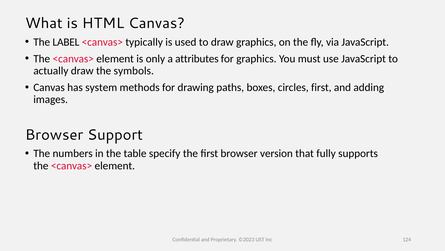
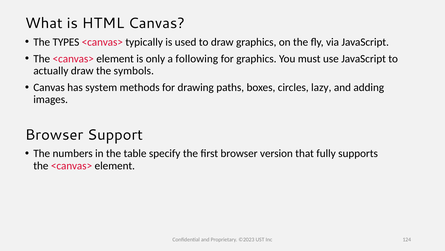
LABEL: LABEL -> TYPES (66, 42)
attributes: attributes -> following (197, 59)
circles first: first -> lazy (321, 87)
